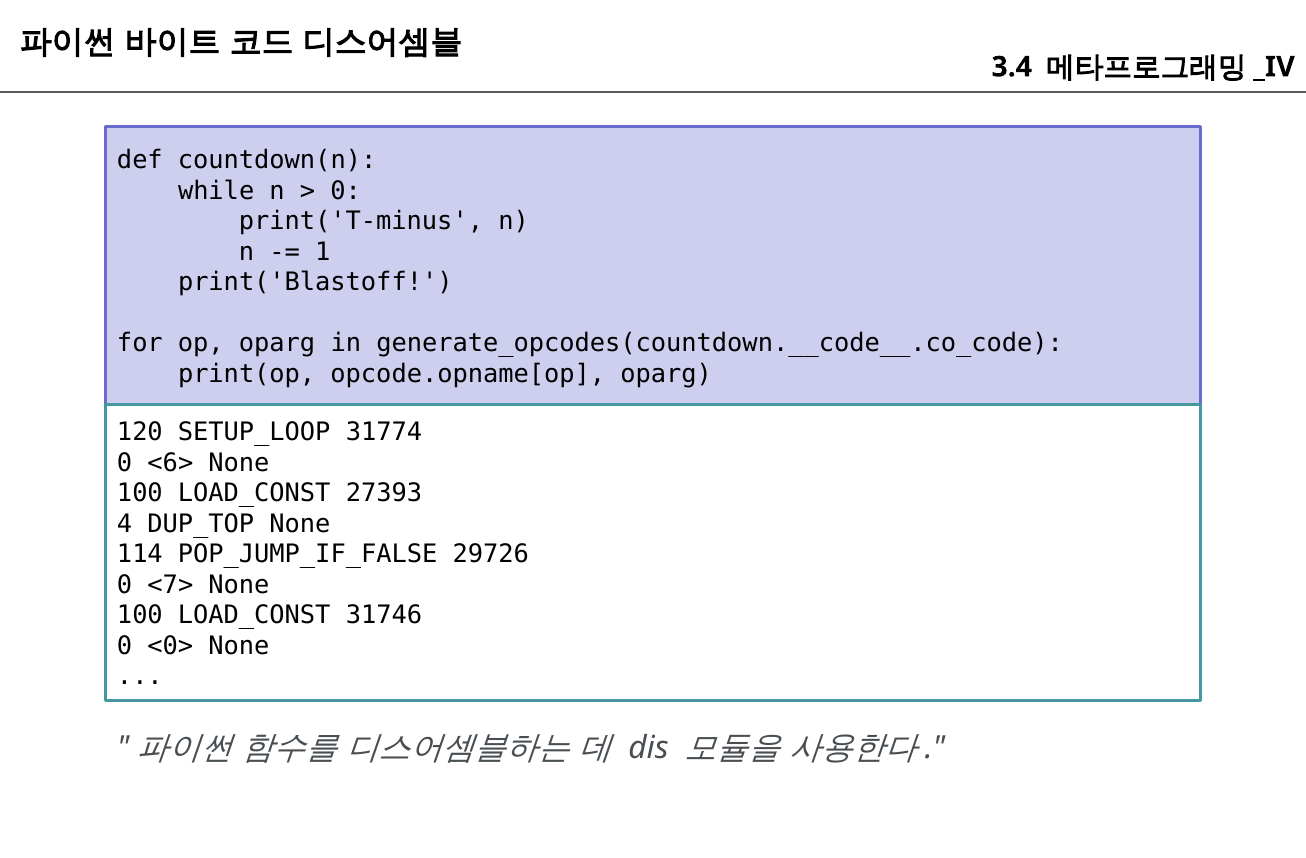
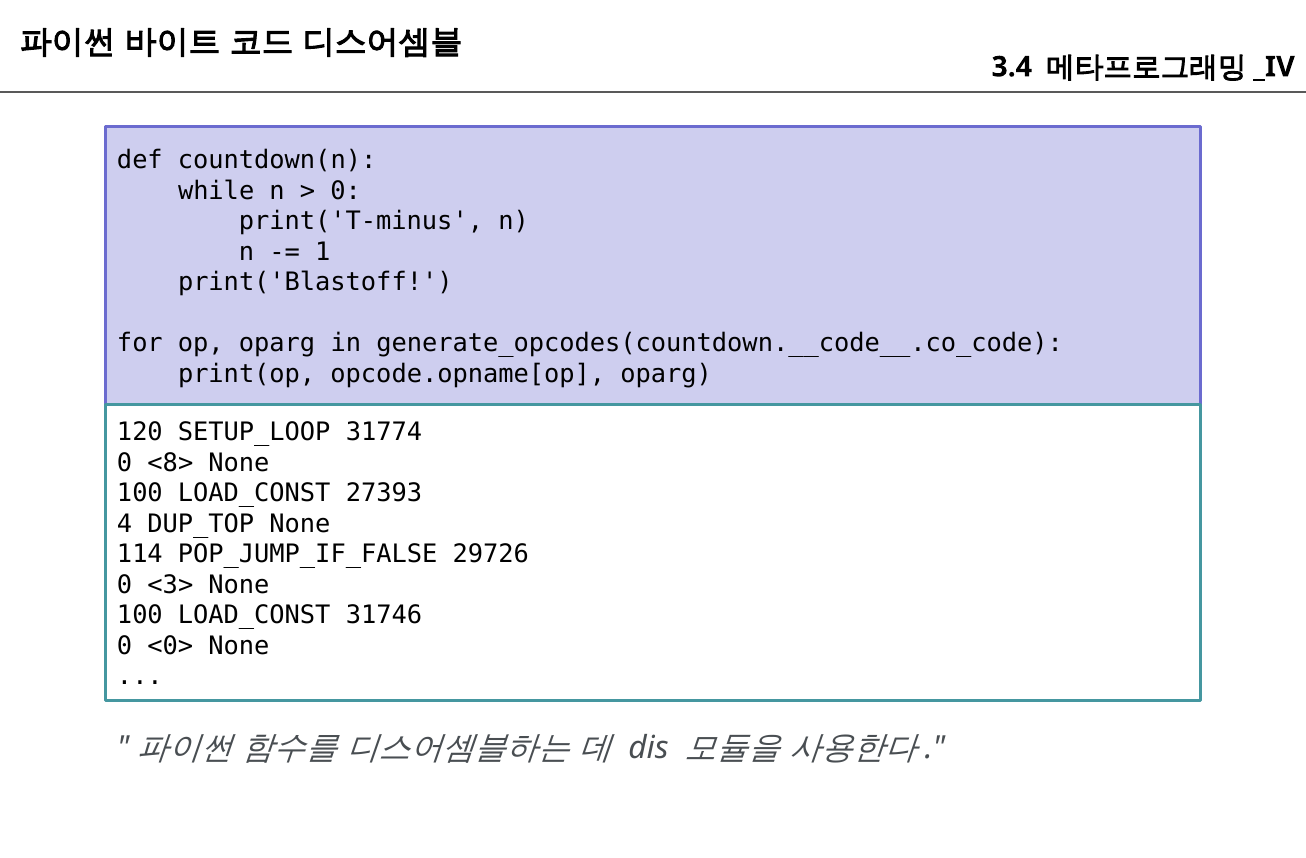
<6>: <6> -> <8> (170, 463)
<7>: <7> -> <3> (170, 585)
